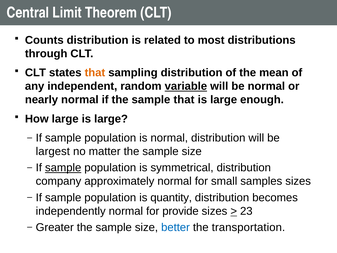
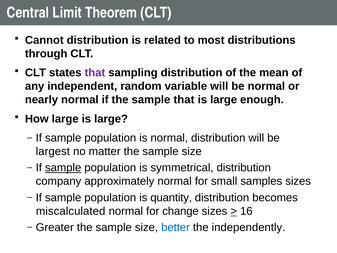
Counts: Counts -> Cannot (44, 40)
that colour: orange -> purple (95, 73)
variable underline: present -> none (186, 86)
independently: independently -> miscalculated (71, 211)
provide: provide -> change (181, 211)
23: 23 -> 16 (246, 211)
transportation: transportation -> independently (248, 227)
